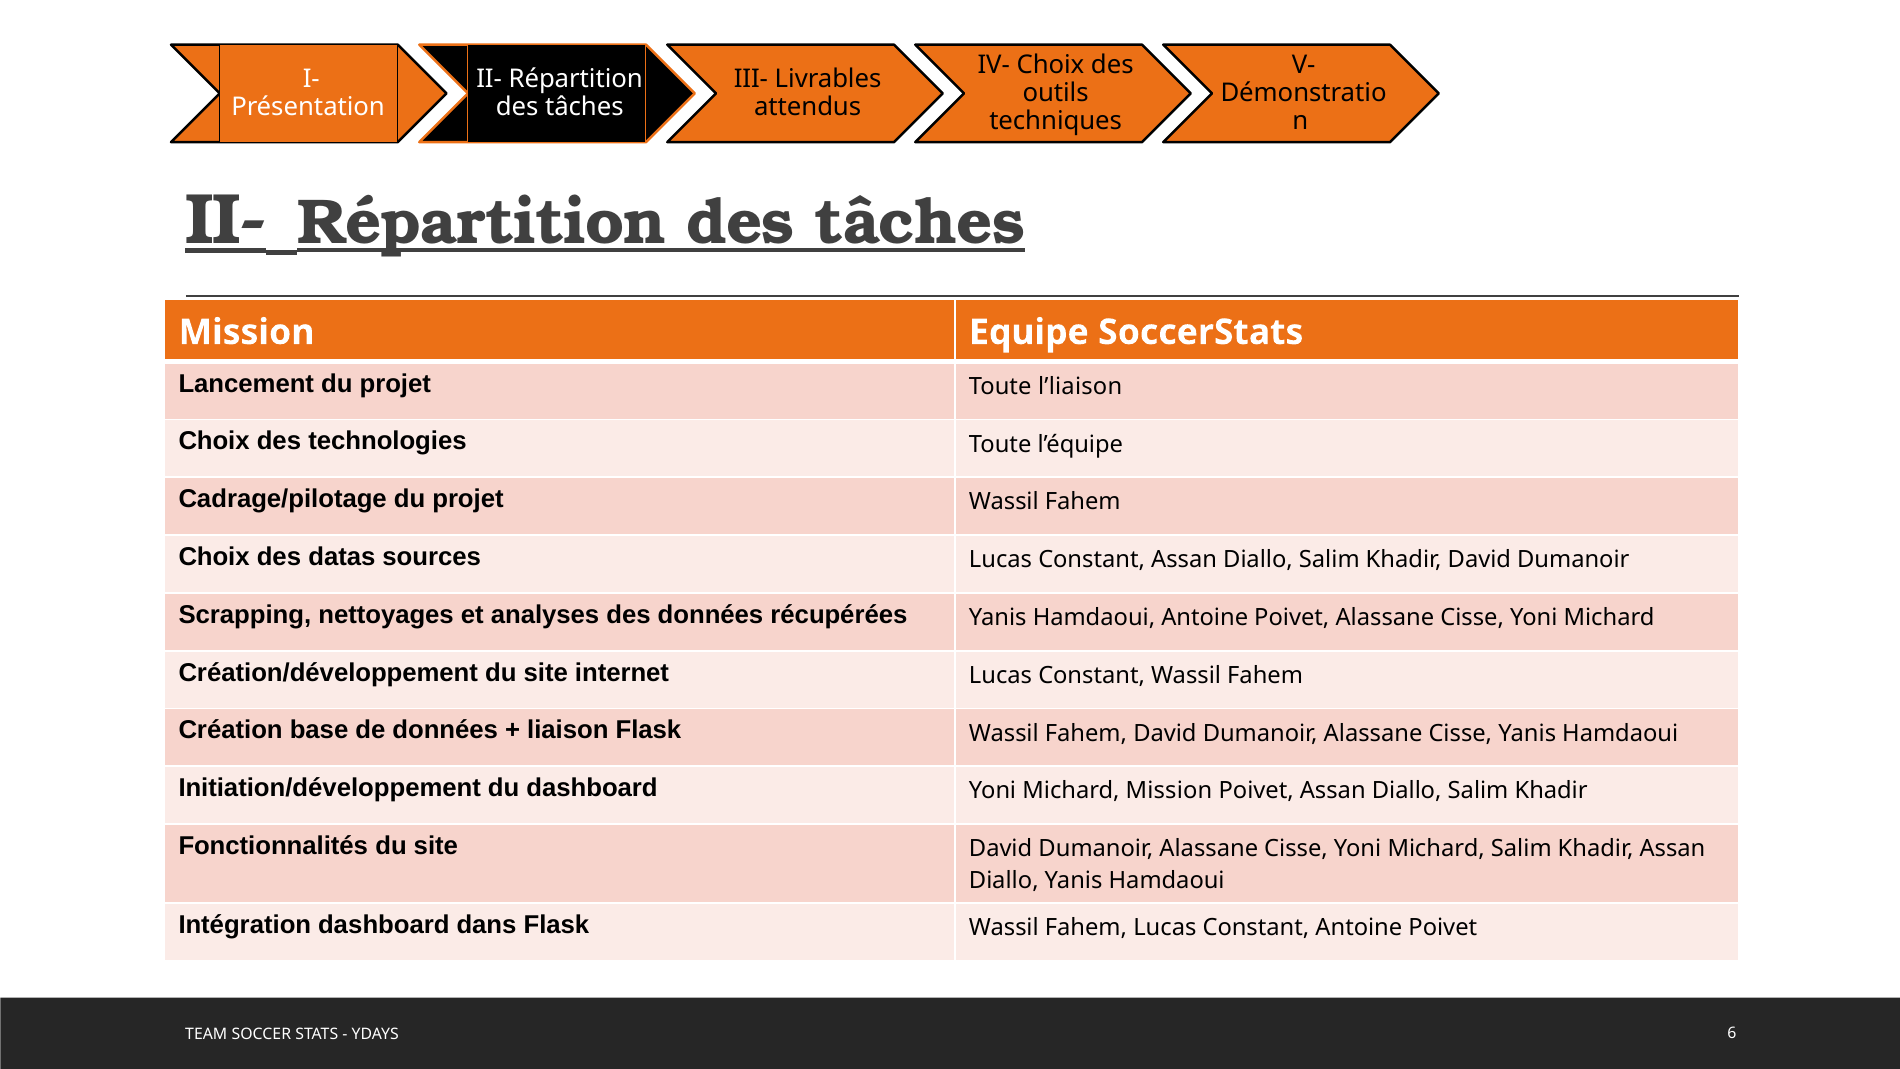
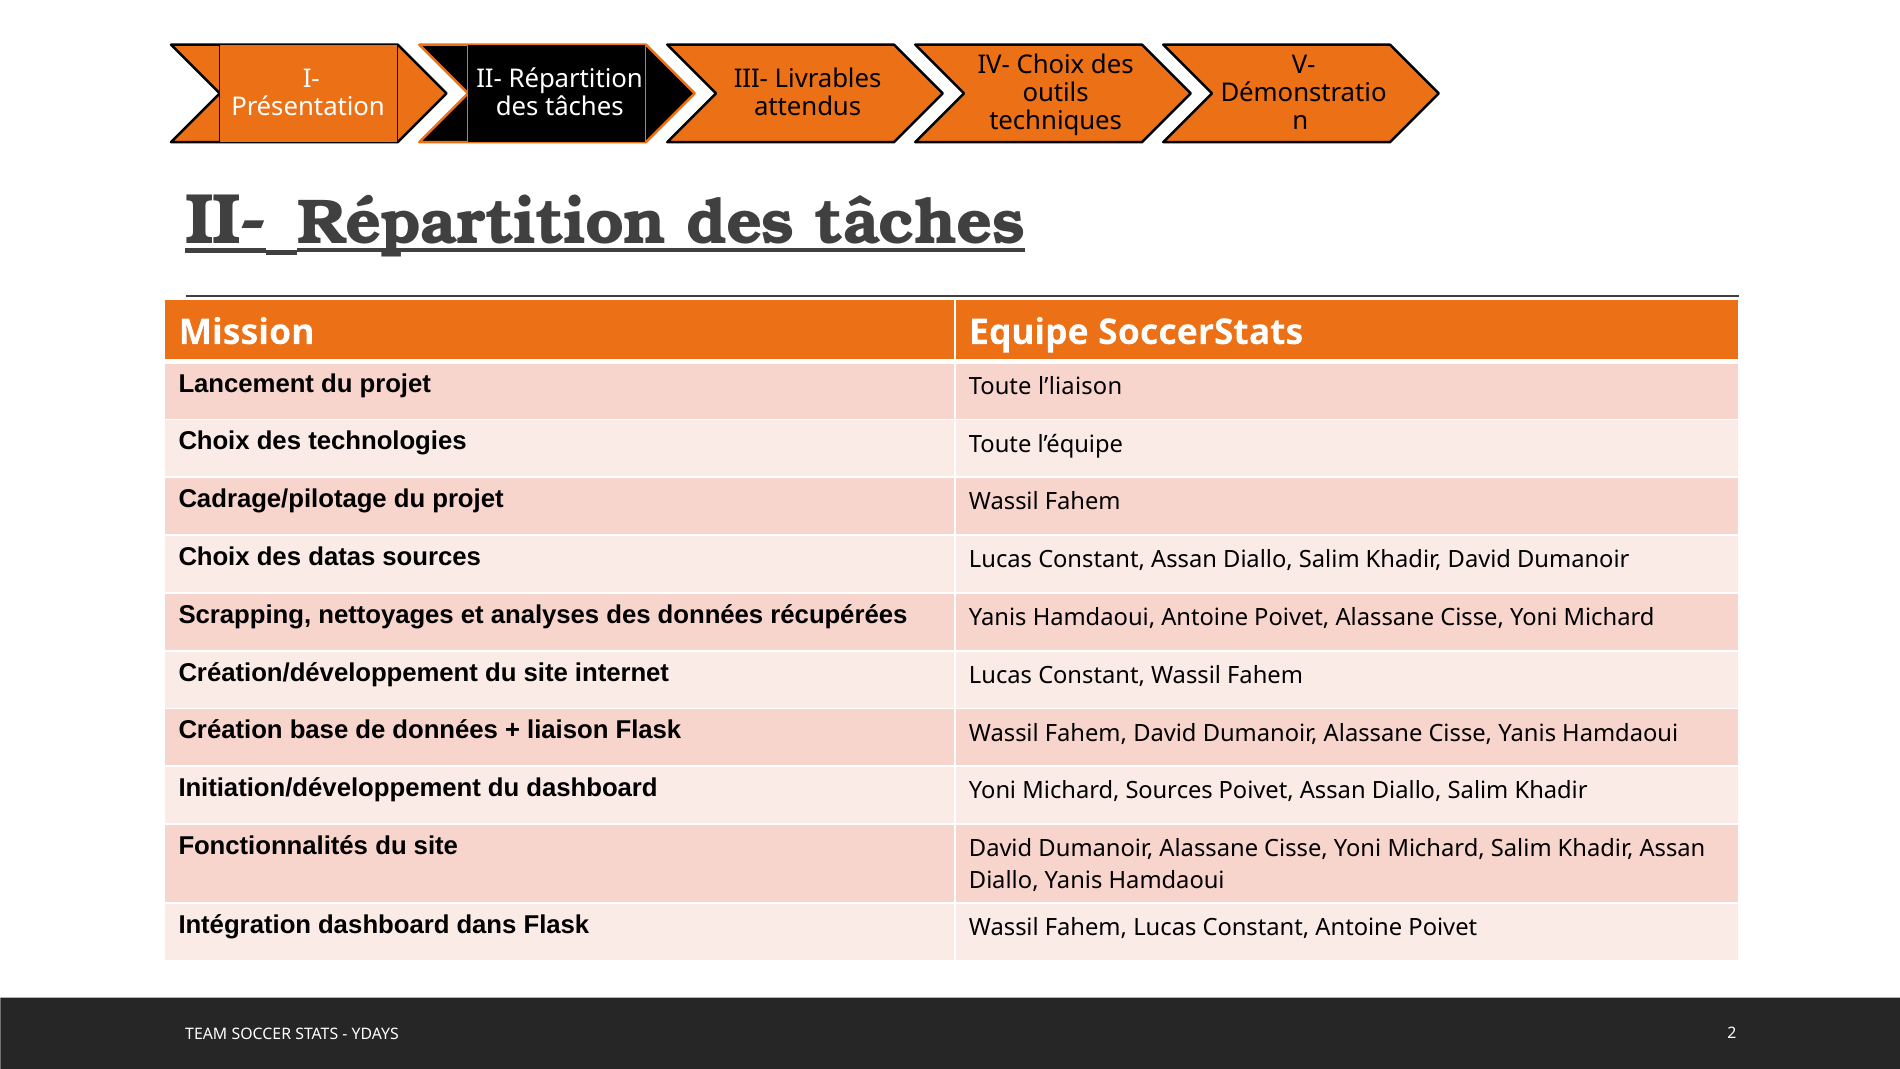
Michard Mission: Mission -> Sources (1169, 791)
6: 6 -> 2 (1732, 1033)
